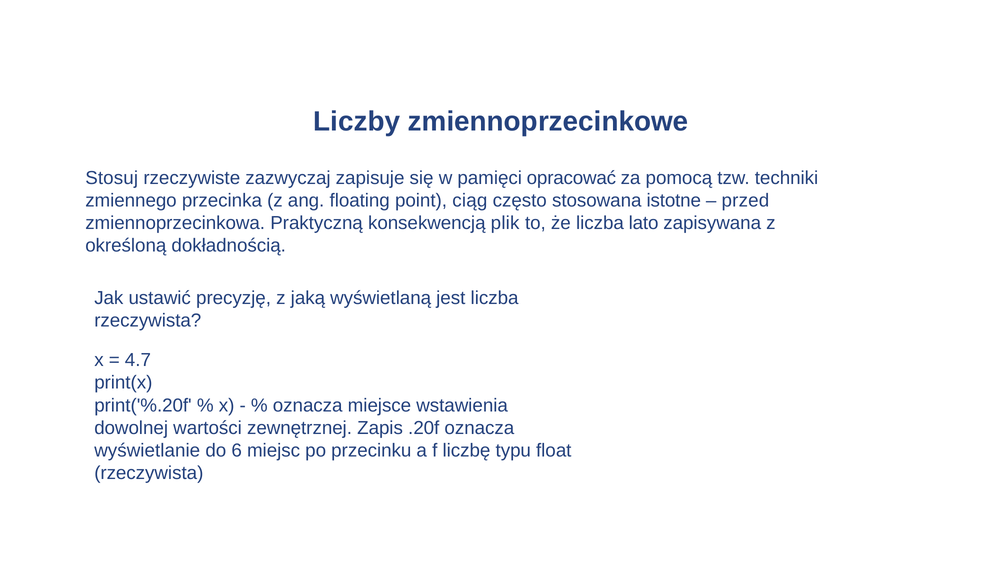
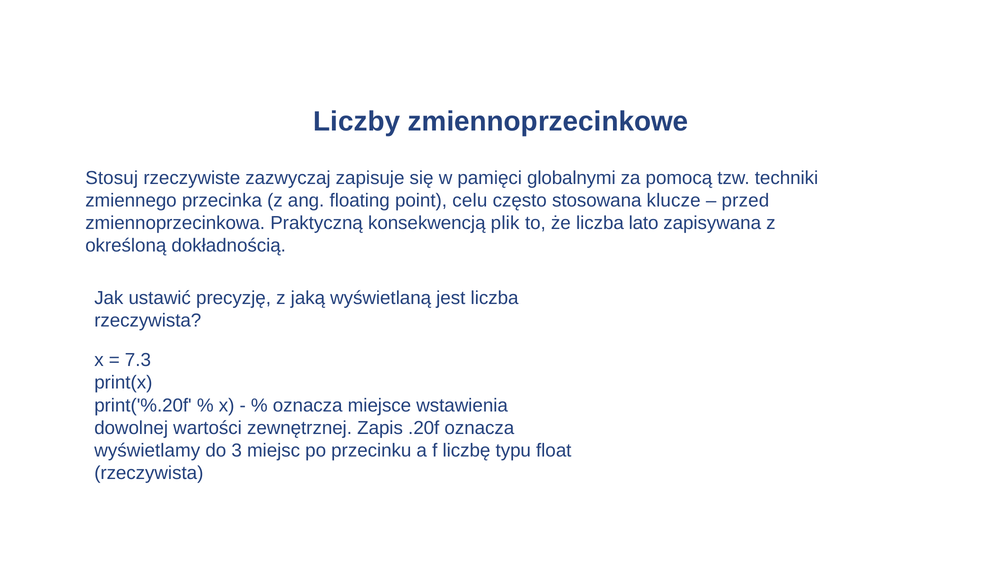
opracować: opracować -> globalnymi (571, 178)
ciąg: ciąg -> celu (470, 201)
istotne: istotne -> klucze (674, 201)
4.7: 4.7 -> 7.3 (138, 360)
wyświetlanie: wyświetlanie -> wyświetlamy (147, 451)
6: 6 -> 3 (237, 451)
